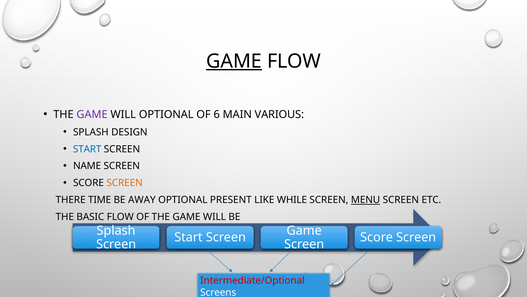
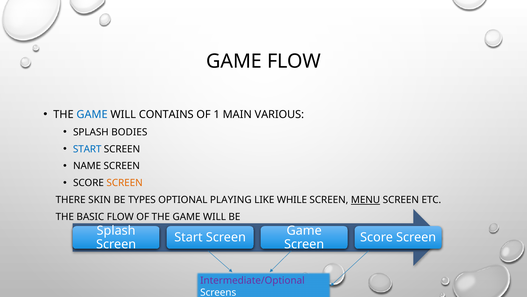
GAME underline: present -> none (234, 61)
GAME colour: purple -> blue (92, 114)
WILL OPTIONAL: OPTIONAL -> CONTAINS (166, 114)
6: 6 -> 1 (217, 114)
DESIGN: DESIGN -> BODIES (129, 132)
TIME: TIME -> SKIN (100, 200)
AWAY: AWAY -> TYPES (142, 200)
PRESENT: PRESENT -> PLAYING (231, 200)
Intermediate/Optional colour: red -> purple (252, 280)
